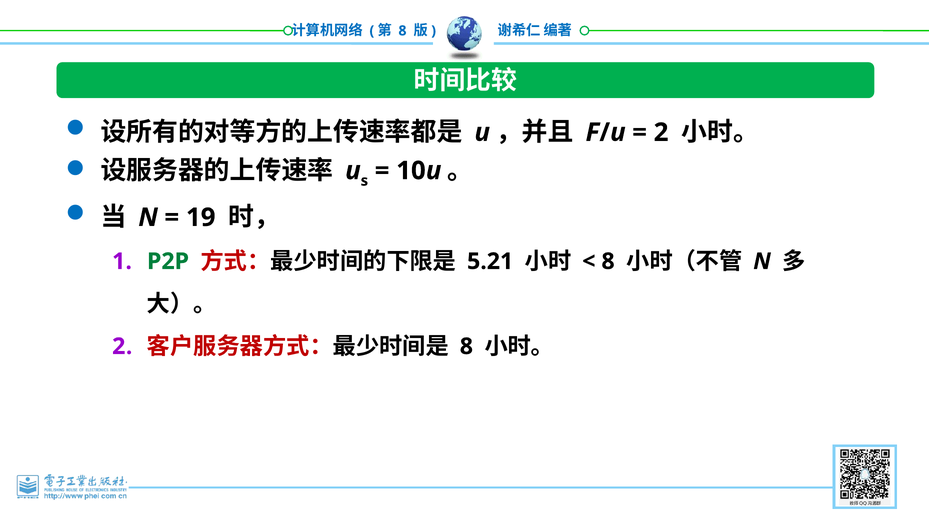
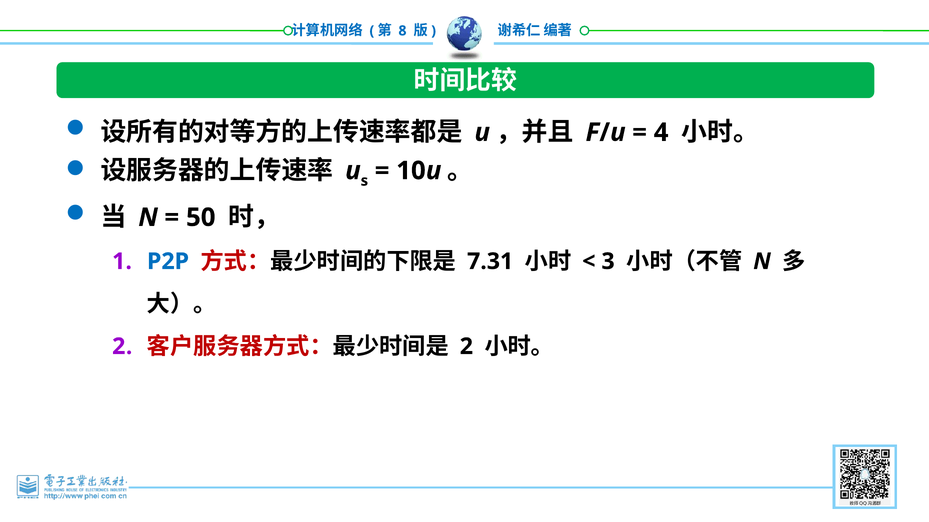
2: 2 -> 4 (661, 133)
19: 19 -> 50 (201, 218)
P2P colour: green -> blue (168, 262)
5.21: 5.21 -> 7.31 (490, 262)
8: 8 -> 3 (608, 262)
8: 8 -> 2 (466, 347)
